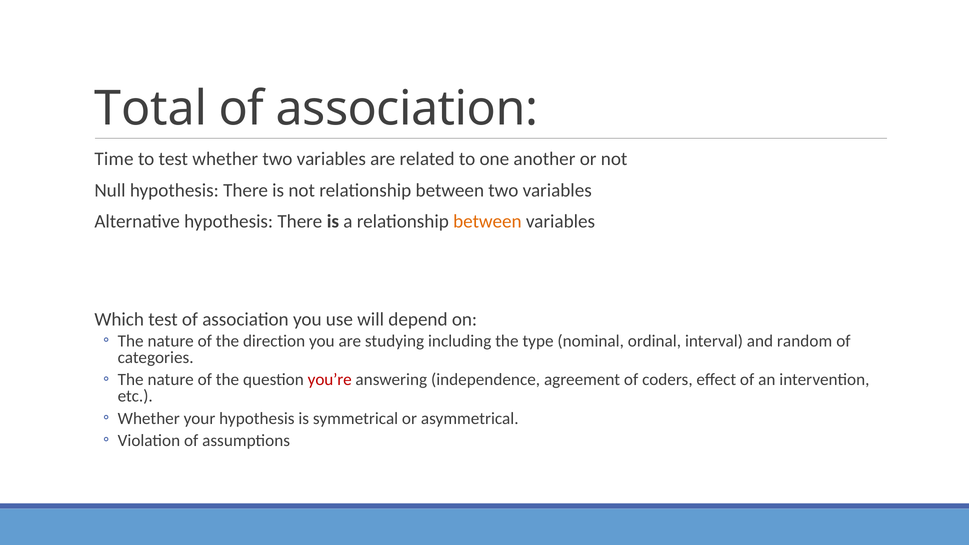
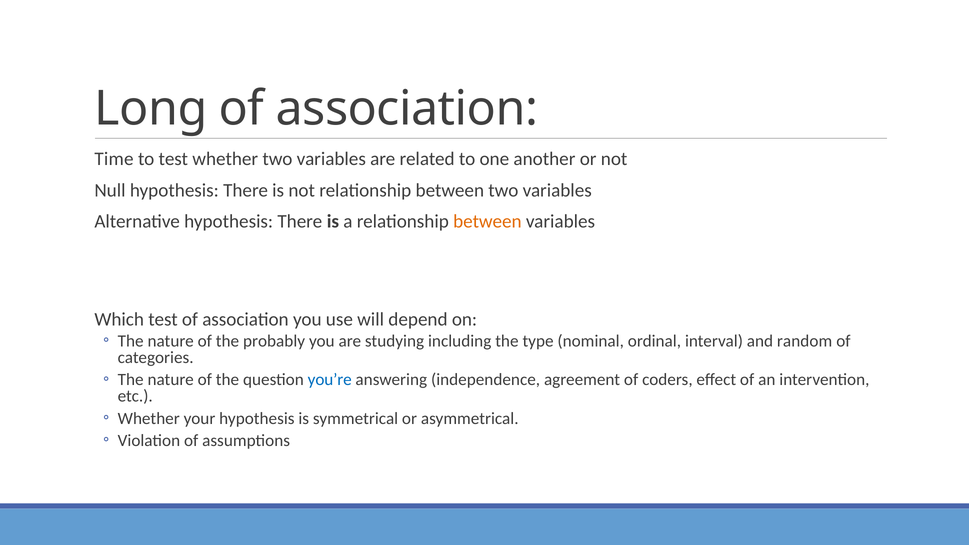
Total: Total -> Long (151, 109)
direction: direction -> probably (274, 341)
you’re colour: red -> blue (330, 380)
